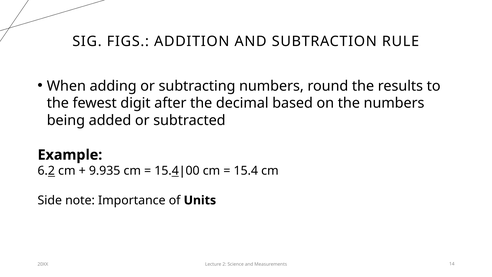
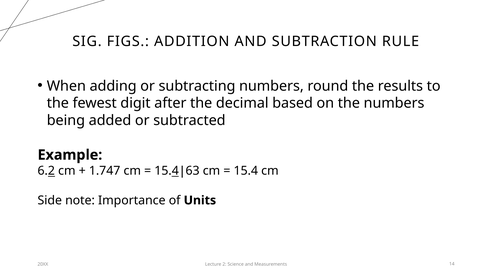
9.935: 9.935 -> 1.747 (105, 171)
00: 00 -> 63 (193, 171)
